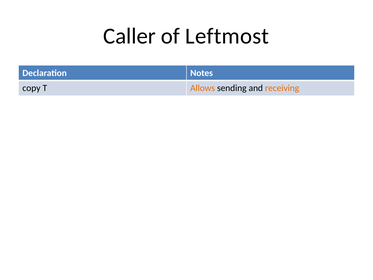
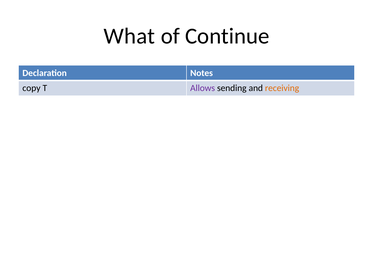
Caller: Caller -> What (129, 36)
Leftmost: Leftmost -> Continue (227, 36)
Allows colour: orange -> purple (203, 88)
